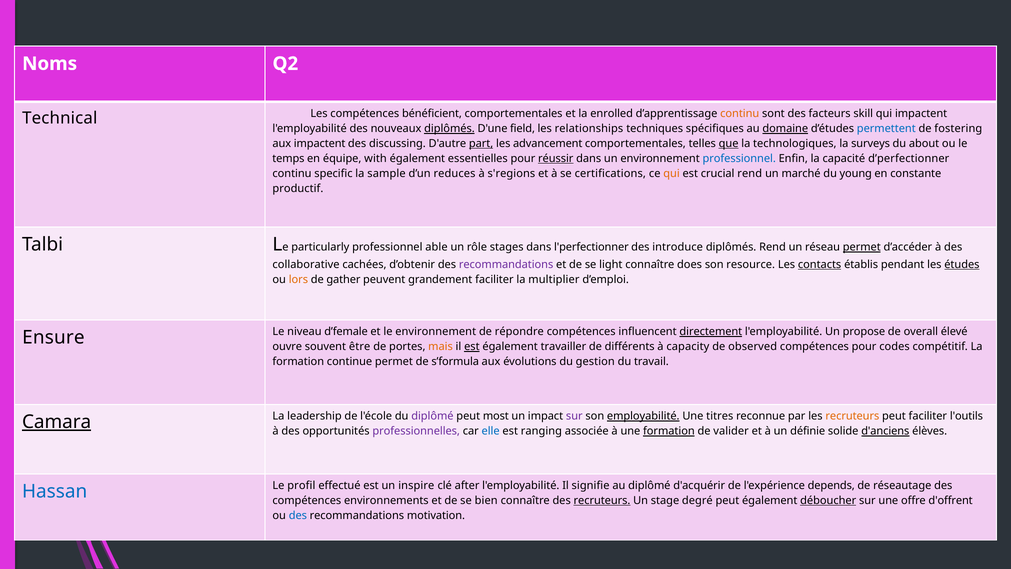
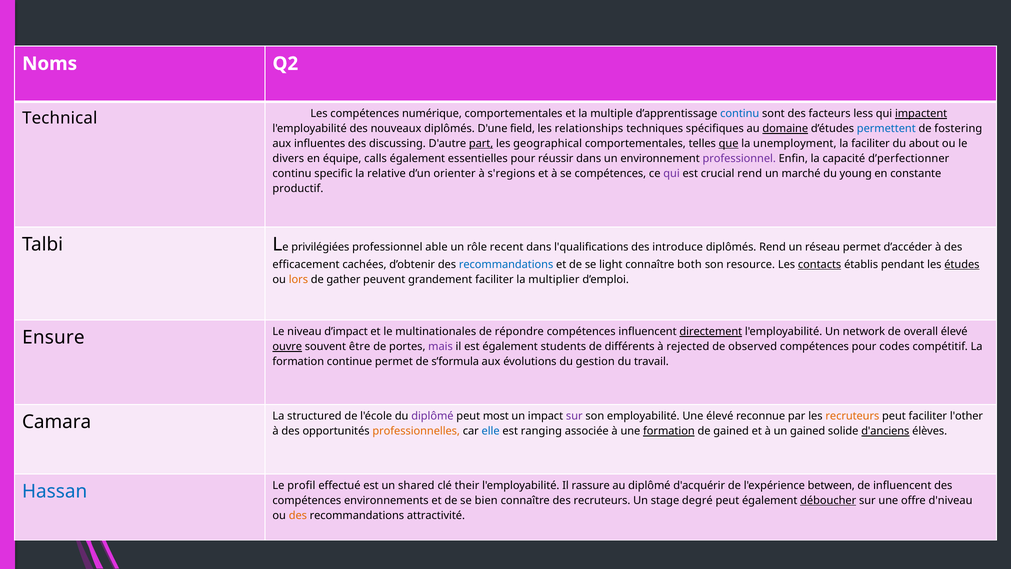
bénéficient: bénéficient -> numérique (432, 114)
enrolled: enrolled -> multiple (612, 114)
continu colour: orange -> blue (740, 114)
skill: skill -> less (863, 114)
impactent underline: none -> present (921, 114)
diplômés underline: present -> none (449, 129)
aux impactent: impactent -> influentes (320, 144)
advancement: advancement -> geographical (548, 144)
technologiques: technologiques -> unemployment (795, 144)
la surveys: surveys -> faciliter (871, 144)
temps: temps -> divers (288, 158)
with: with -> calls (376, 158)
réussir underline: present -> none (556, 158)
professionnel colour: blue -> purple (739, 158)
sample: sample -> relative (387, 173)
reduces: reduces -> orienter (455, 173)
se certifications: certifications -> compétences (610, 173)
qui colour: orange -> purple (672, 173)
particularly: particularly -> privilégiées (320, 247)
stages: stages -> recent (507, 247)
l'perfectionner: l'perfectionner -> l'qualifications (591, 247)
permet underline: present -> none (862, 247)
collaborative: collaborative -> efficacement (306, 264)
recommandations colour: purple -> blue (506, 264)
does: does -> both (689, 264)
d’female: d’female -> d’impact (346, 332)
le environnement: environnement -> multinationales (436, 332)
propose: propose -> network (864, 332)
ouvre underline: none -> present (287, 346)
mais colour: orange -> purple (441, 346)
est underline: present -> none (472, 346)
travailler: travailler -> students (563, 346)
capacity: capacity -> rejected (688, 346)
Camara underline: present -> none (57, 422)
leadership: leadership -> structured (314, 416)
employabilité underline: present -> none (643, 416)
Une titres: titres -> élevé (720, 416)
l'outils: l'outils -> l'other (966, 416)
professionnelles colour: purple -> orange (416, 431)
de valider: valider -> gained (731, 431)
un définie: définie -> gained (808, 431)
inspire: inspire -> shared (416, 485)
after: after -> their (467, 485)
signifie: signifie -> rassure (591, 485)
depends: depends -> between (831, 485)
de réseautage: réseautage -> influencent (902, 485)
recruteurs underline: present -> none (602, 500)
d'offrent: d'offrent -> d'niveau (951, 500)
des colour: blue -> orange (298, 515)
motivation: motivation -> attractivité (436, 515)
